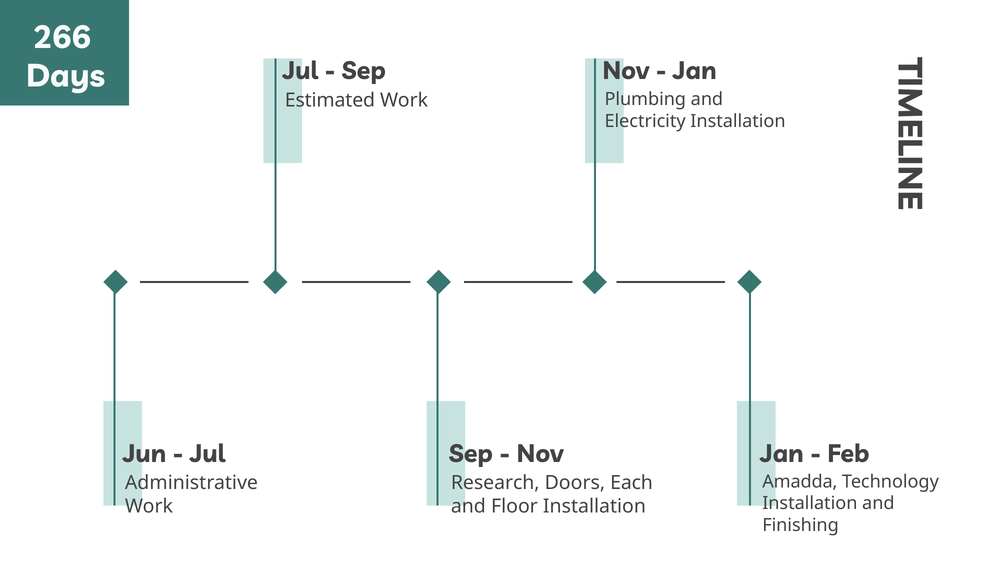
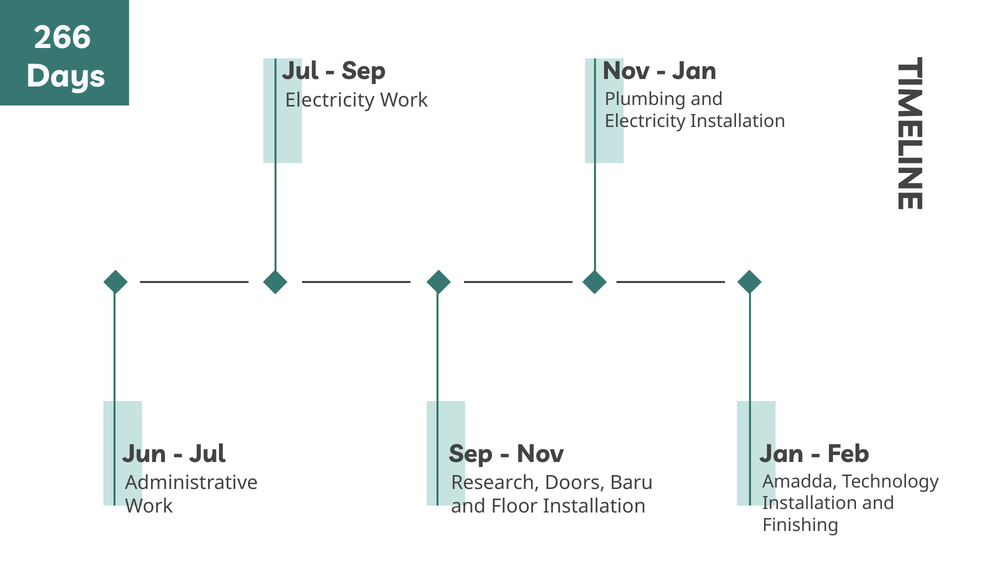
Estimated: Estimated -> Electricity (330, 100)
Each: Each -> Baru (632, 483)
